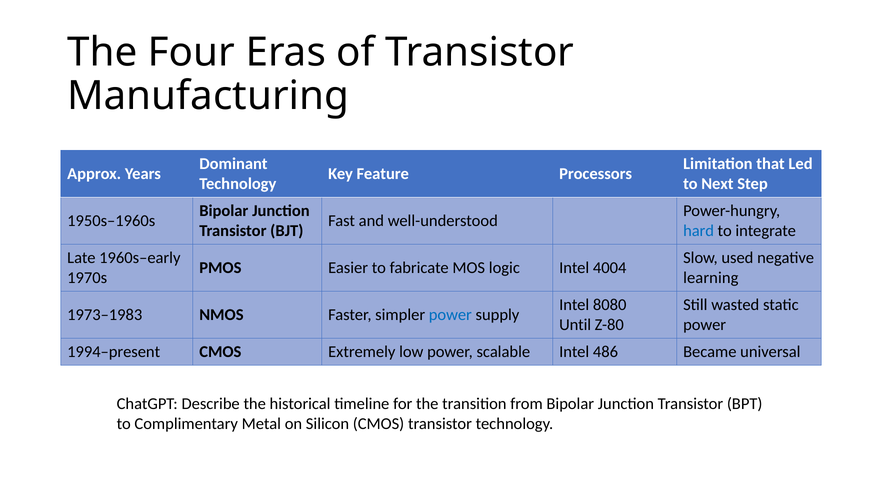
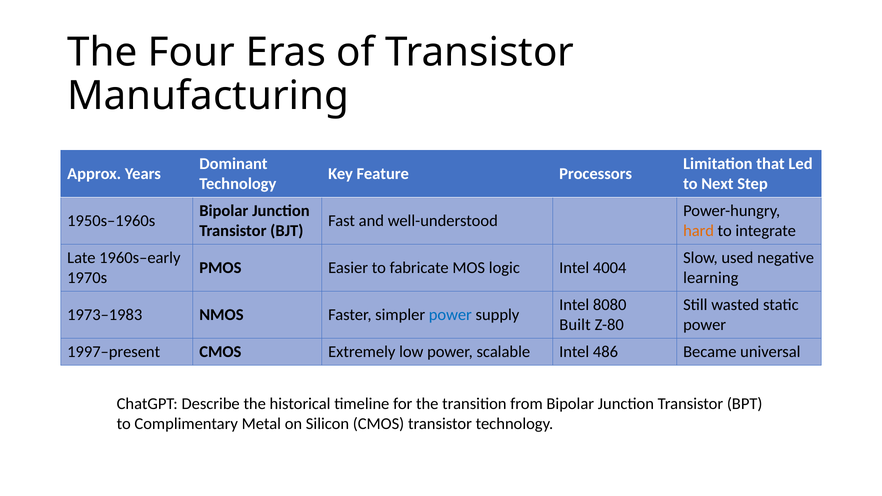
hard colour: blue -> orange (699, 231)
Until: Until -> Built (575, 325)
1994–present: 1994–present -> 1997–present (114, 352)
